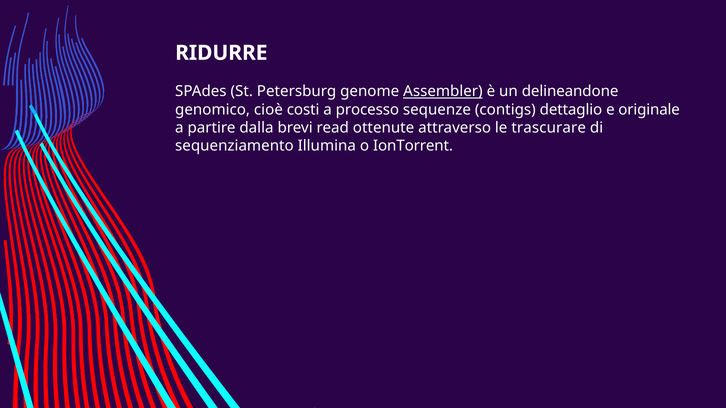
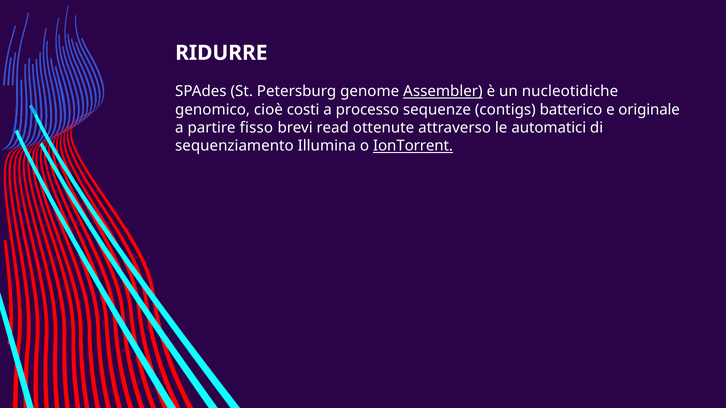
delineandone: delineandone -> nucleotidiche (570, 91)
dettaglio: dettaglio -> batterico (571, 110)
dalla: dalla -> fisso (256, 128)
trascurare: trascurare -> automatici (549, 128)
IonTorrent underline: none -> present (413, 146)
